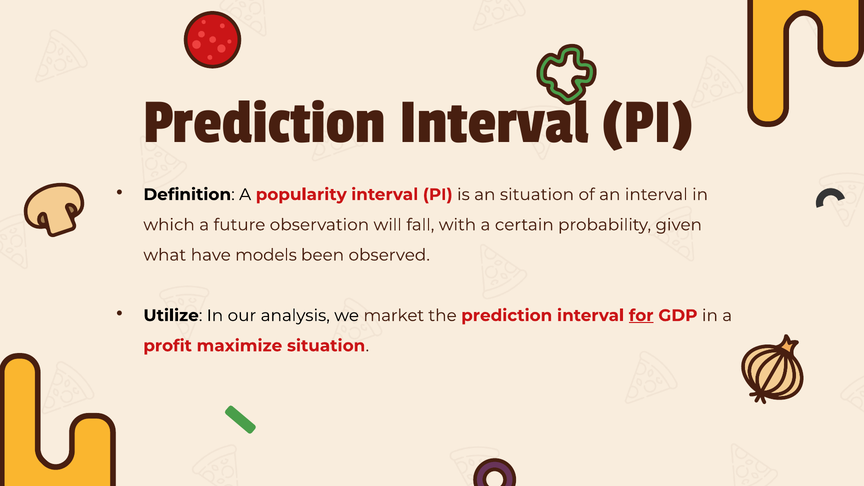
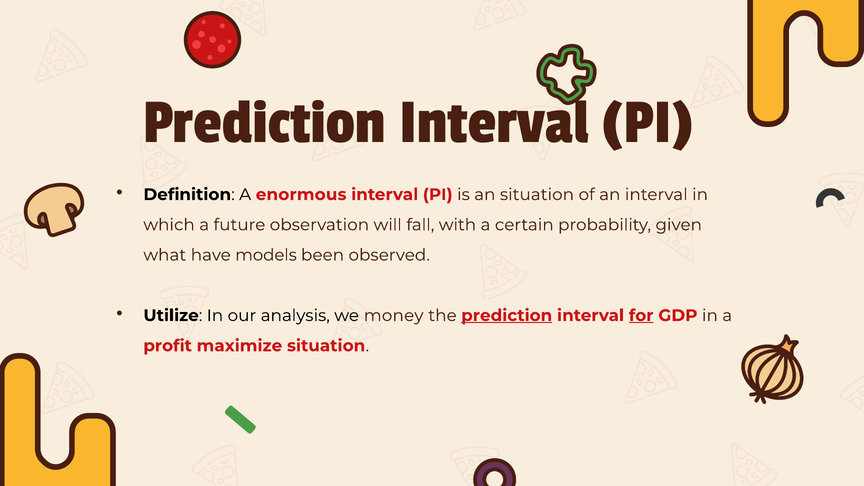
popularity: popularity -> enormous (301, 195)
market: market -> money (394, 316)
prediction underline: none -> present (507, 316)
